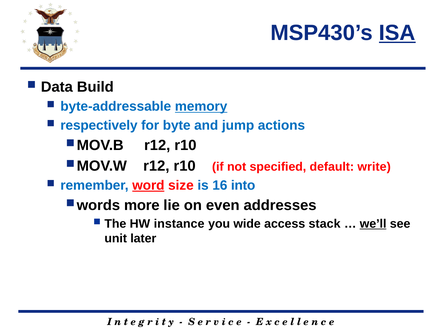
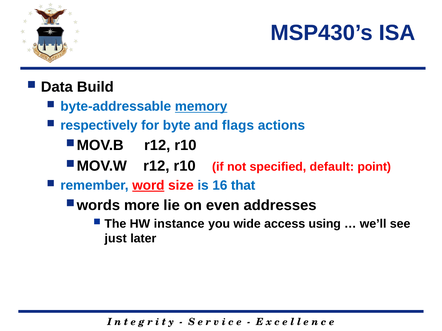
ISA underline: present -> none (397, 33)
jump: jump -> flags (238, 126)
write: write -> point (374, 167)
into: into -> that (243, 186)
stack: stack -> using (325, 224)
we’ll underline: present -> none (373, 224)
unit: unit -> just (116, 239)
